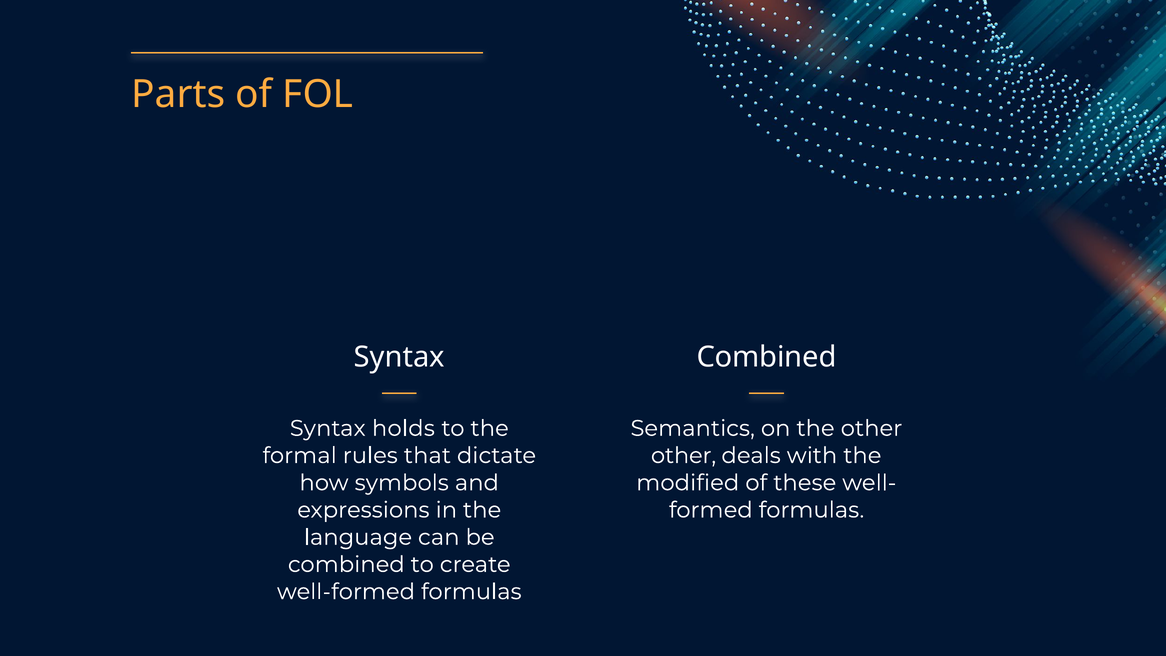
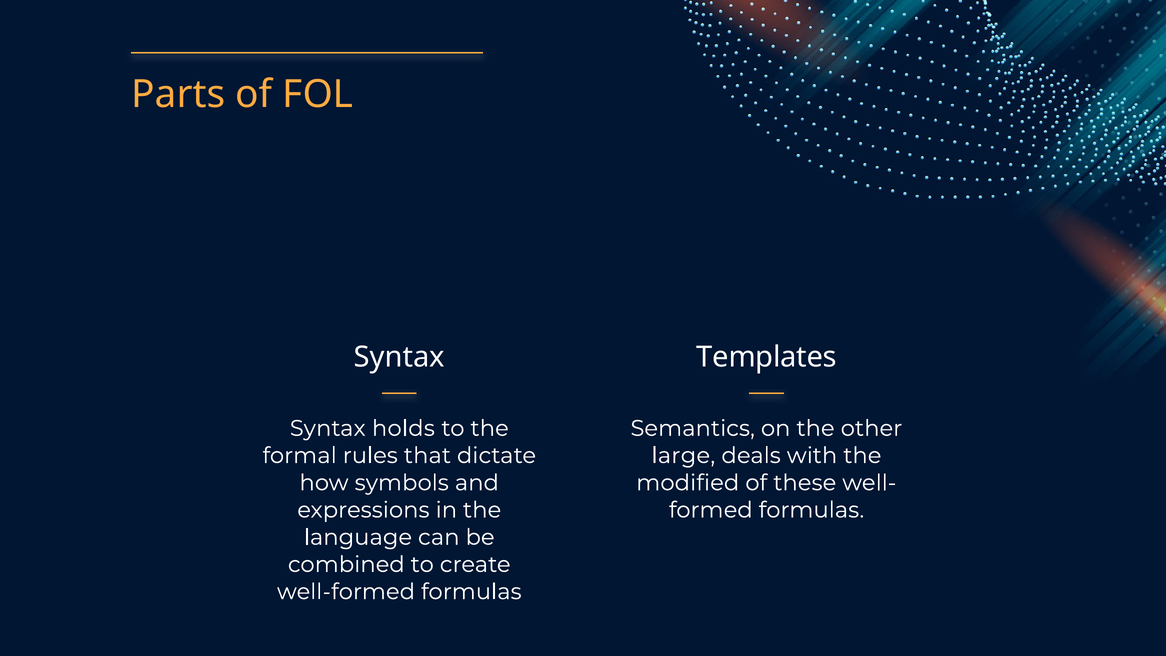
Combined: Combined -> Templates (767, 357)
other: other -> large (683, 456)
